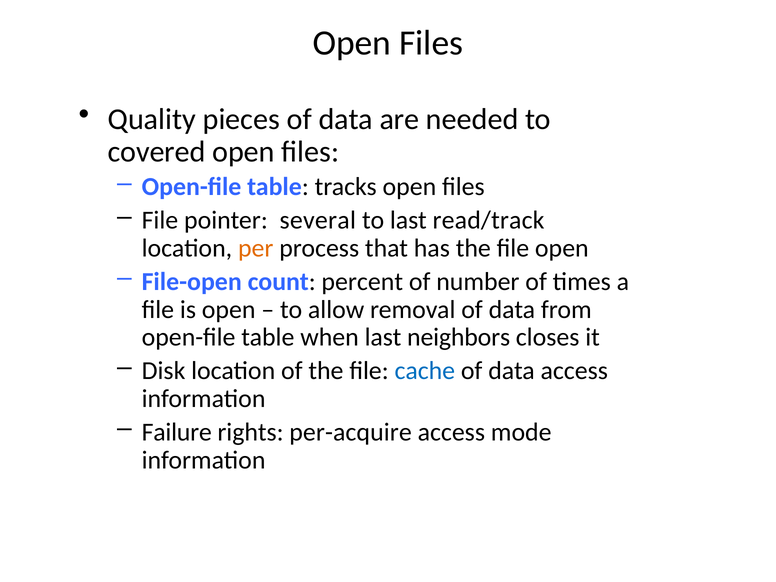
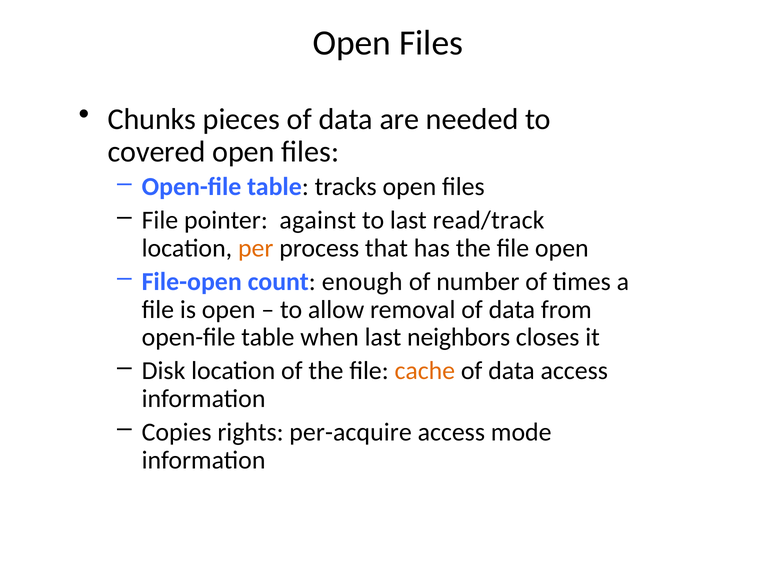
Quality: Quality -> Chunks (152, 119)
several: several -> against (318, 220)
percent: percent -> enough (362, 282)
cache colour: blue -> orange (425, 371)
Failure: Failure -> Copies (177, 432)
